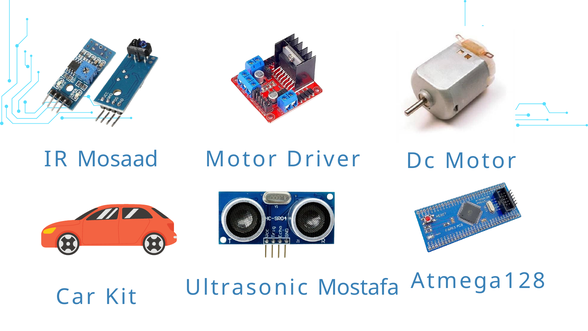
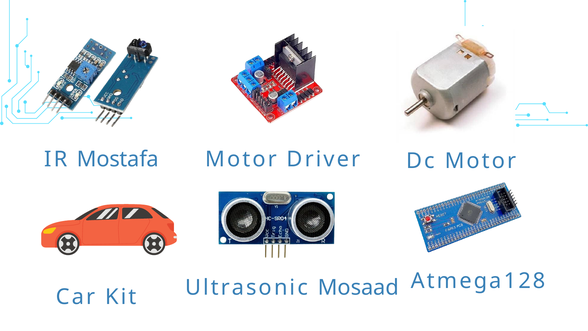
Mosaad: Mosaad -> Mostafa (118, 159)
Mostafa: Mostafa -> Mosaad (358, 287)
